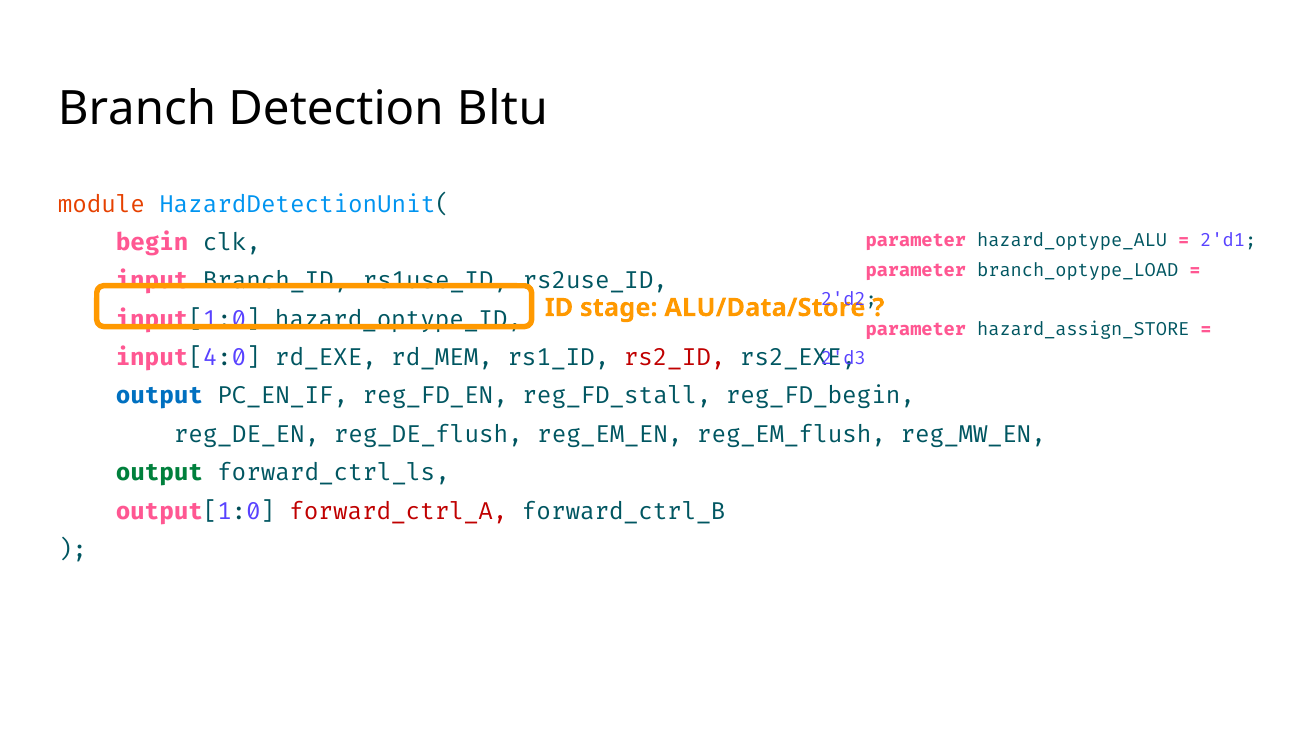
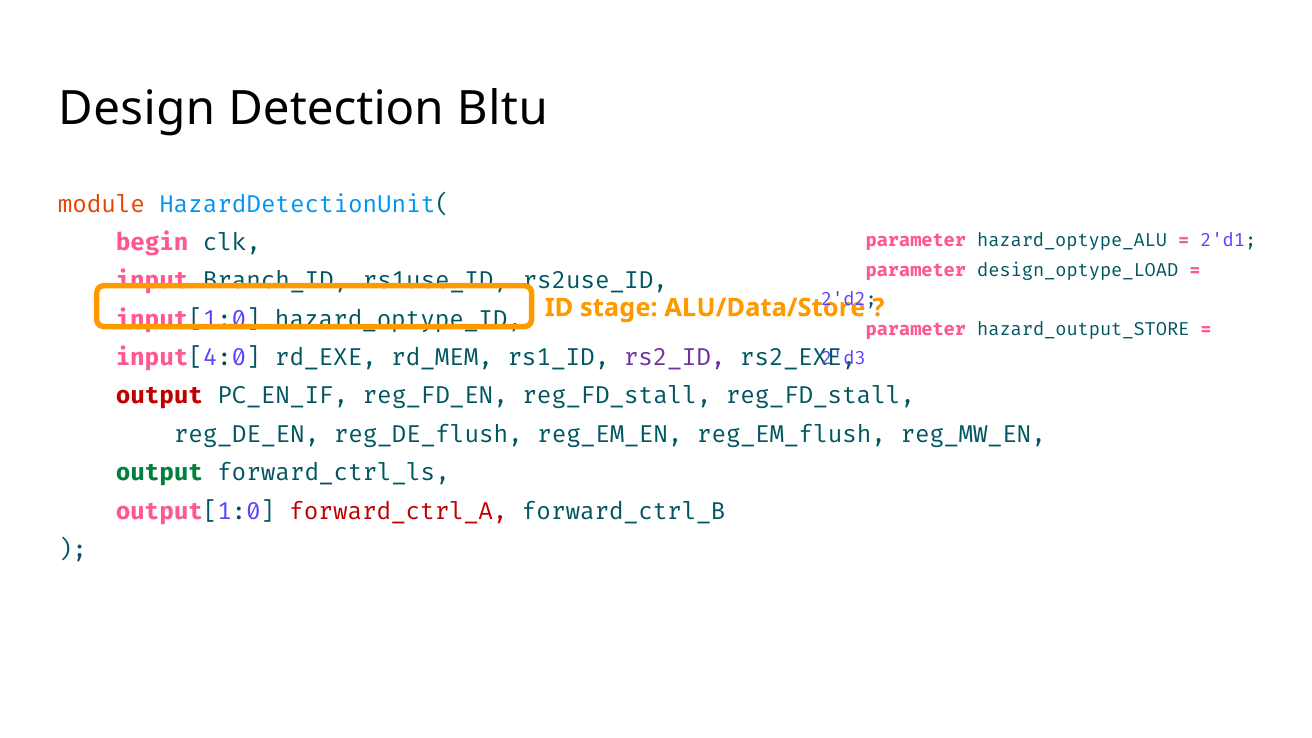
Branch: Branch -> Design (137, 109)
branch_optype_LOAD: branch_optype_LOAD -> design_optype_LOAD (1078, 270)
hazard_assign_STORE: hazard_assign_STORE -> hazard_output_STORE (1083, 329)
rs2_ID colour: red -> purple (675, 358)
output colour: blue -> red (159, 396)
reg_FD_stall reg_FD_begin: reg_FD_begin -> reg_FD_stall (820, 396)
